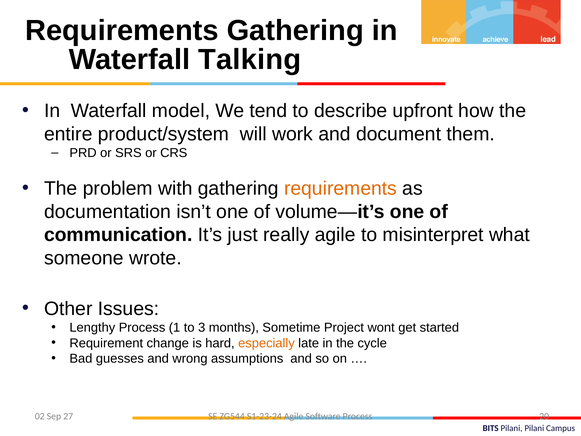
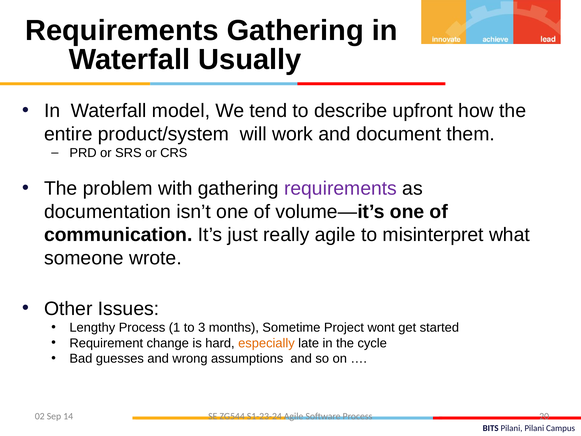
Talking: Talking -> Usually (250, 60)
requirements colour: orange -> purple (340, 188)
27: 27 -> 14 (68, 416)
